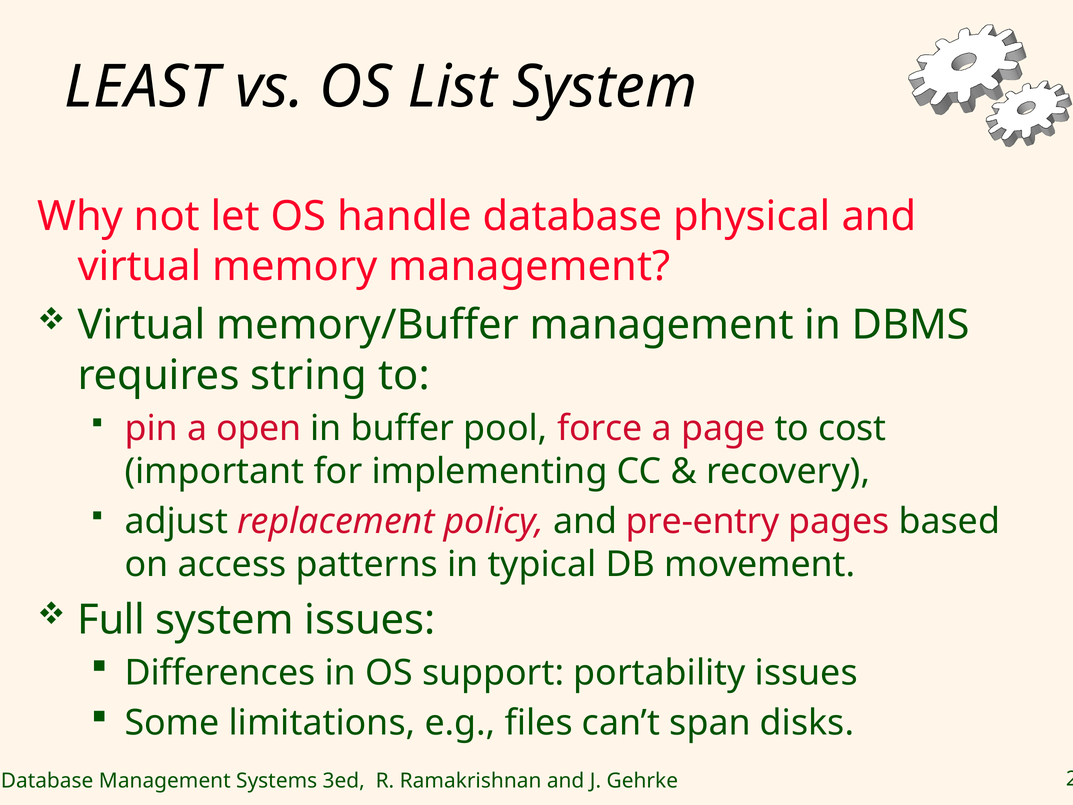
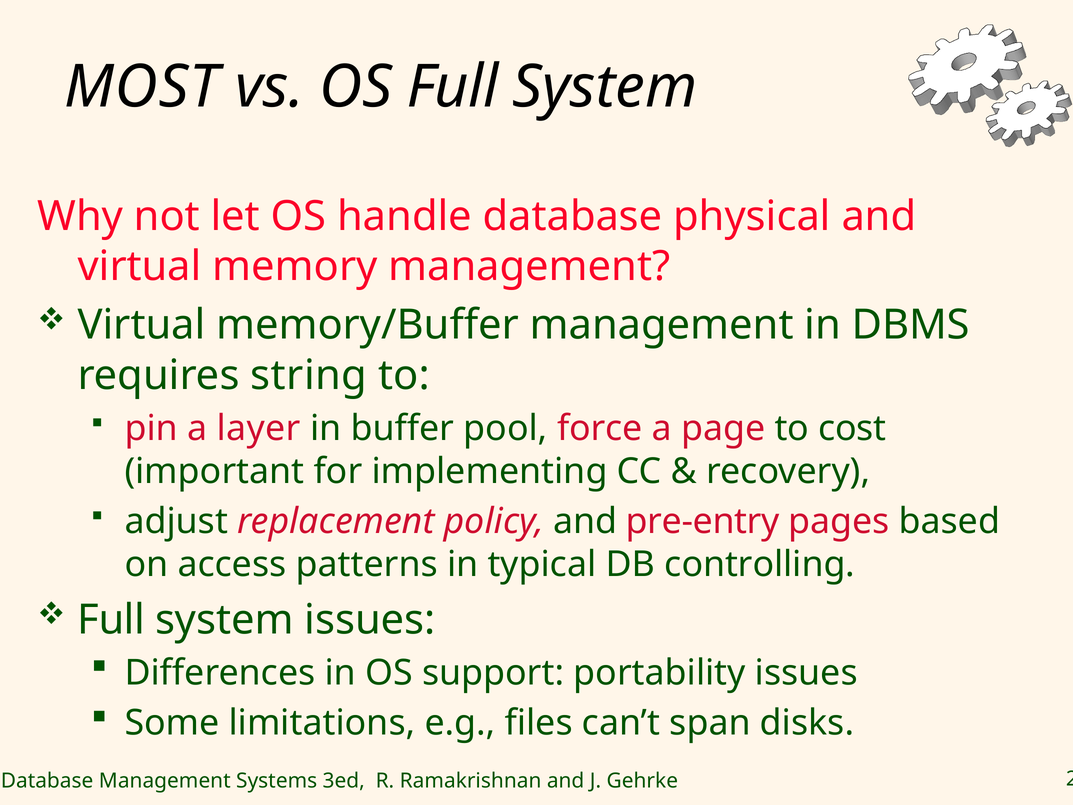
LEAST: LEAST -> MOST (142, 87)
OS List: List -> Full (453, 87)
open: open -> layer (258, 428)
movement: movement -> controlling (760, 564)
